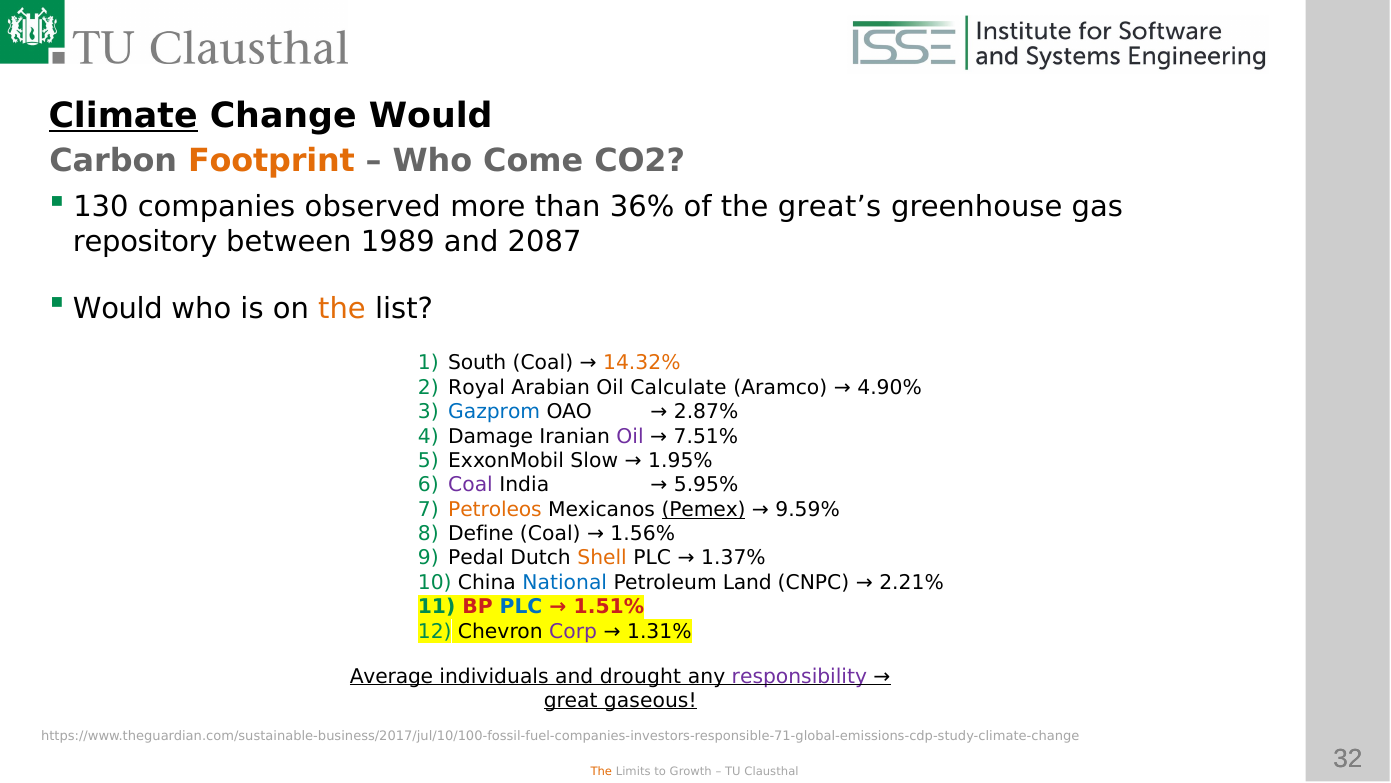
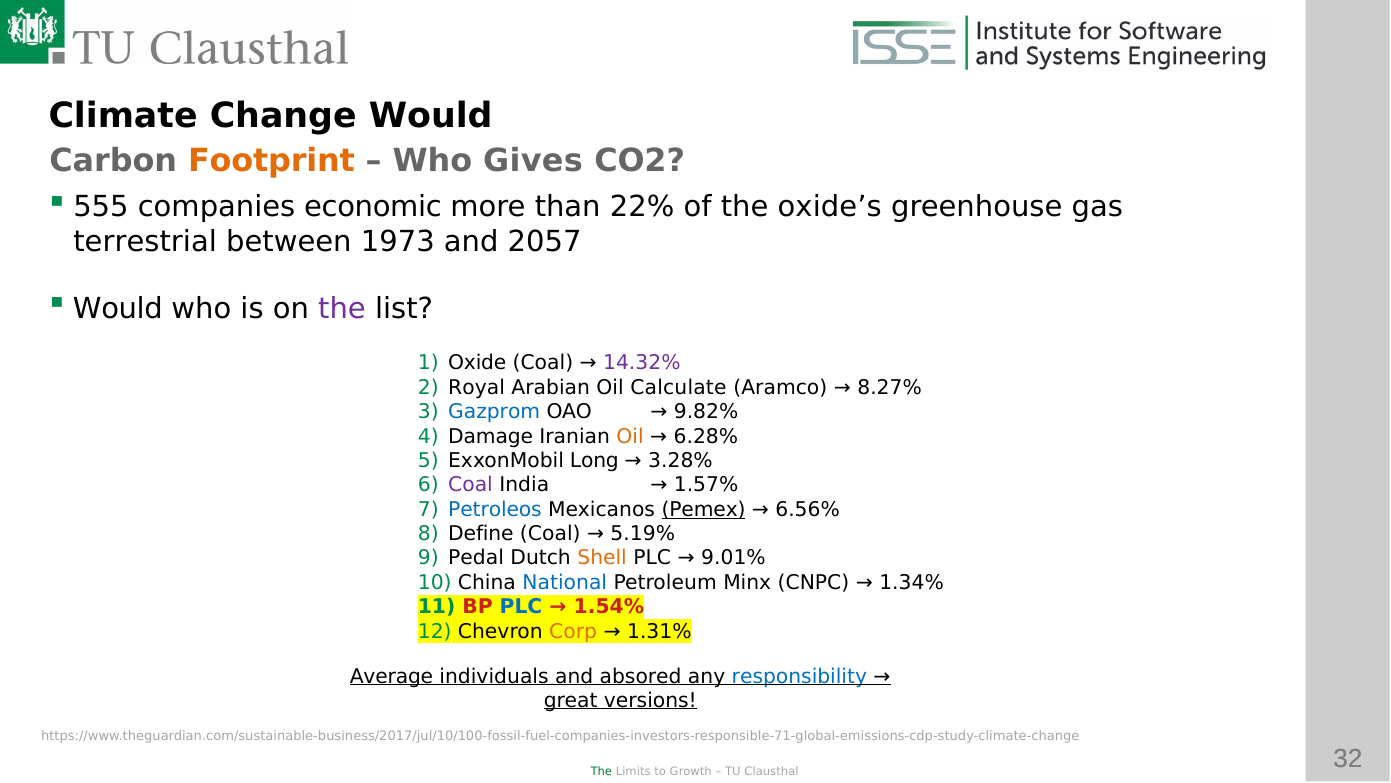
Climate underline: present -> none (123, 116)
Come: Come -> Gives (533, 161)
130: 130 -> 555 (101, 207)
observed: observed -> economic (373, 207)
36%: 36% -> 22% (642, 207)
great’s: great’s -> oxide’s (830, 207)
repository: repository -> terrestrial (145, 242)
1989: 1989 -> 1973 (398, 242)
2087: 2087 -> 2057 (545, 242)
the colour: orange -> purple (342, 308)
South: South -> Oxide (477, 363)
14.32% colour: orange -> purple (642, 363)
4.90%: 4.90% -> 8.27% (890, 387)
2.87%: 2.87% -> 9.82% (706, 412)
Oil colour: purple -> orange (630, 436)
7.51%: 7.51% -> 6.28% (706, 436)
Slow: Slow -> Long (594, 460)
1.95%: 1.95% -> 3.28% (680, 460)
5.95%: 5.95% -> 1.57% (706, 485)
Petroleos colour: orange -> blue (495, 509)
9.59%: 9.59% -> 6.56% (808, 509)
1.56%: 1.56% -> 5.19% (643, 533)
1.37%: 1.37% -> 9.01% (733, 558)
Land: Land -> Minx (747, 582)
2.21%: 2.21% -> 1.34% (912, 582)
1.51%: 1.51% -> 1.54% (609, 607)
Corp colour: purple -> orange (573, 631)
drought: drought -> absored (641, 676)
responsibility colour: purple -> blue (799, 676)
gaseous: gaseous -> versions (650, 700)
The colour: orange -> green (601, 771)
